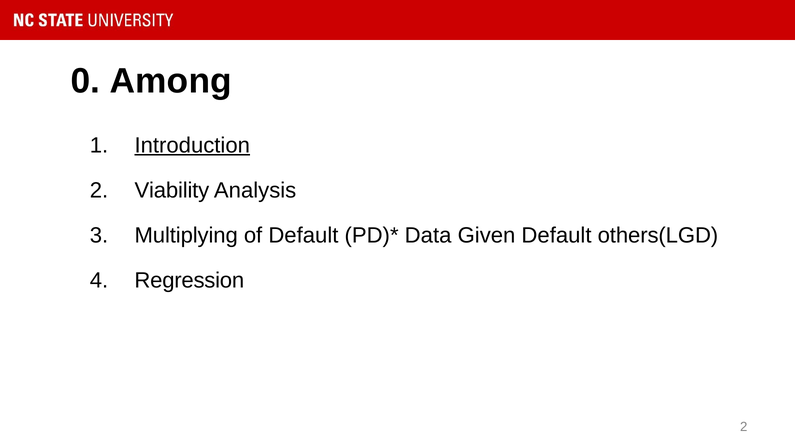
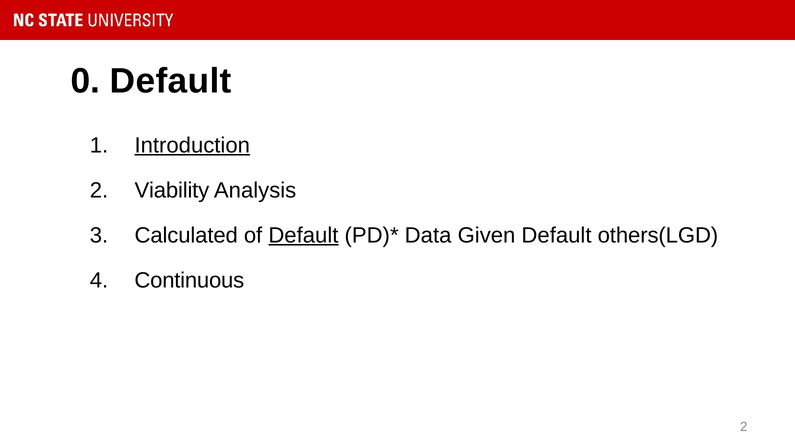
0 Among: Among -> Default (171, 81)
Multiplying: Multiplying -> Calculated (186, 235)
Default underline: none -> present (303, 235)
Regression: Regression -> Continuous (189, 280)
